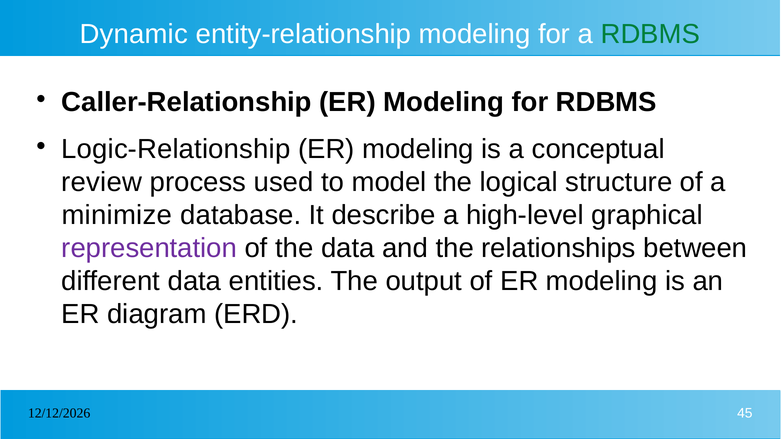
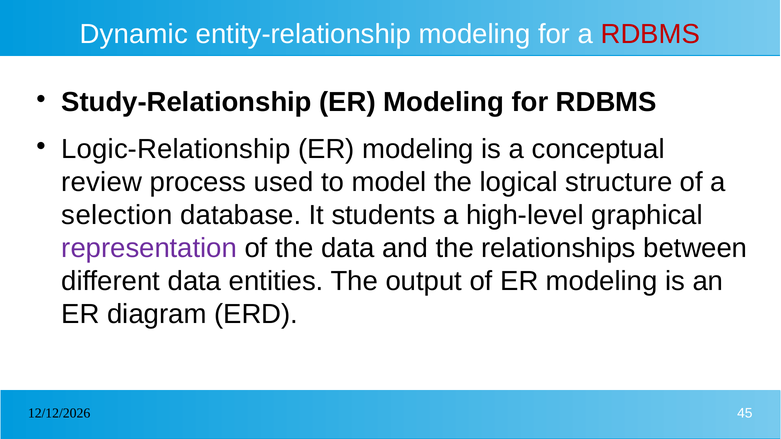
RDBMS colour: green -> red (650, 34)
Caller-Relationship: Caller-Relationship -> Study-Relationship (187, 102)
minimize: minimize -> selection (117, 215)
describe: describe -> students (384, 215)
